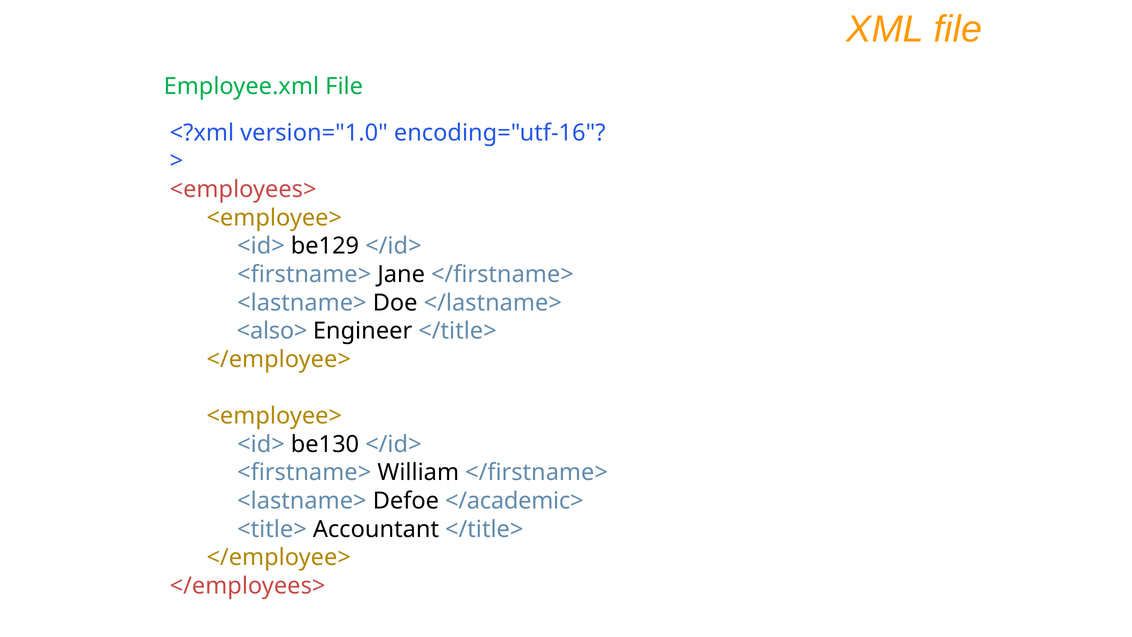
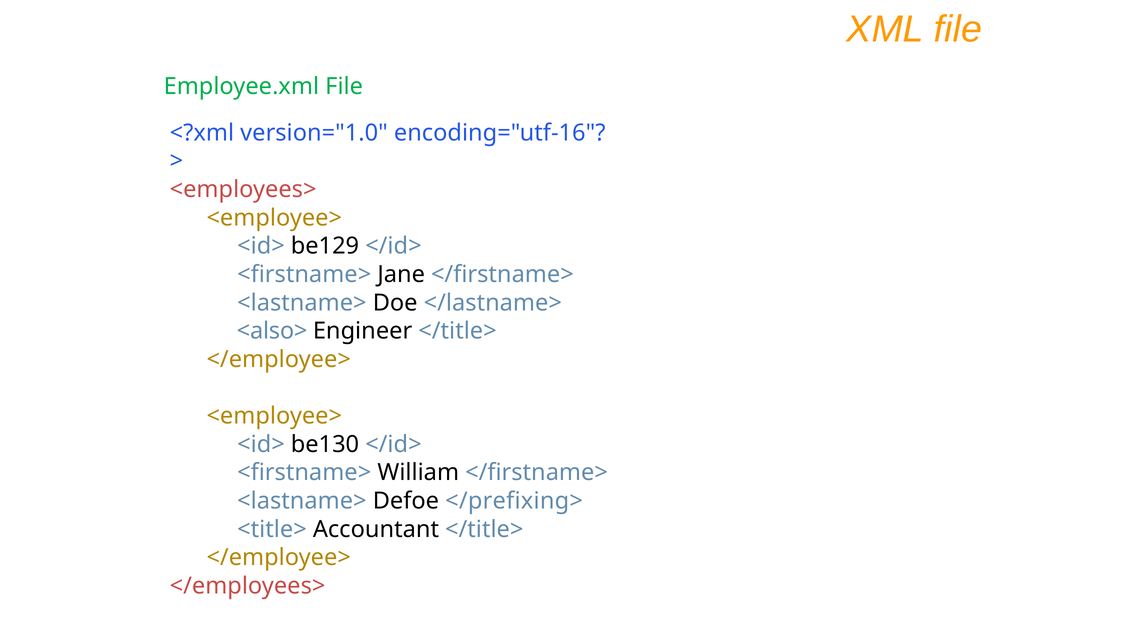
</academic>: </academic> -> </prefixing> (514, 501)
